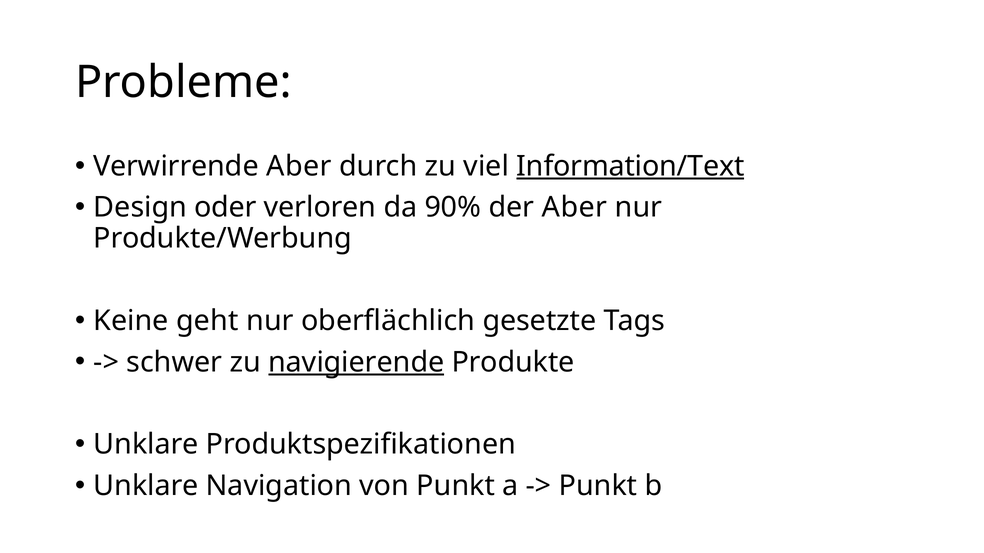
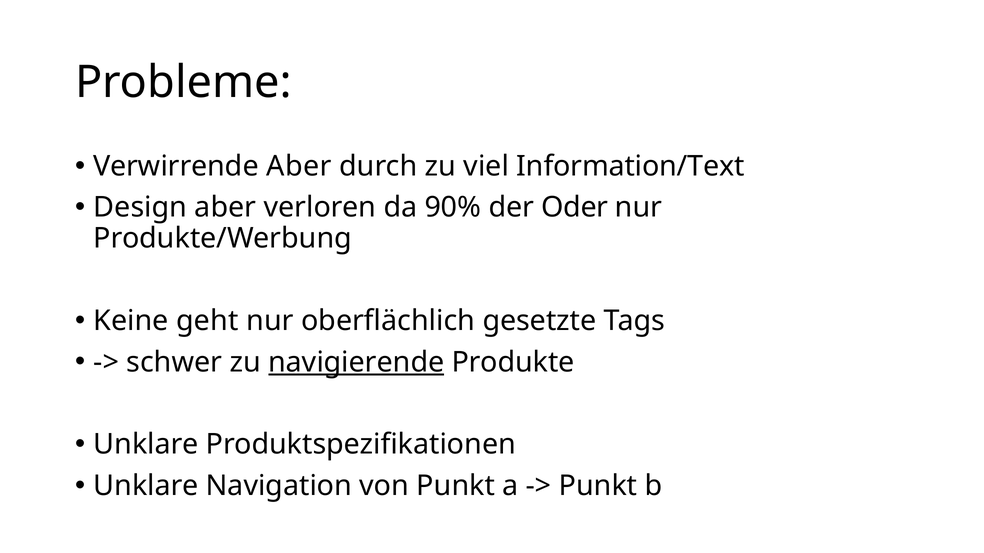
Information/Text underline: present -> none (630, 166)
Design oder: oder -> aber (225, 208)
der Aber: Aber -> Oder (575, 208)
